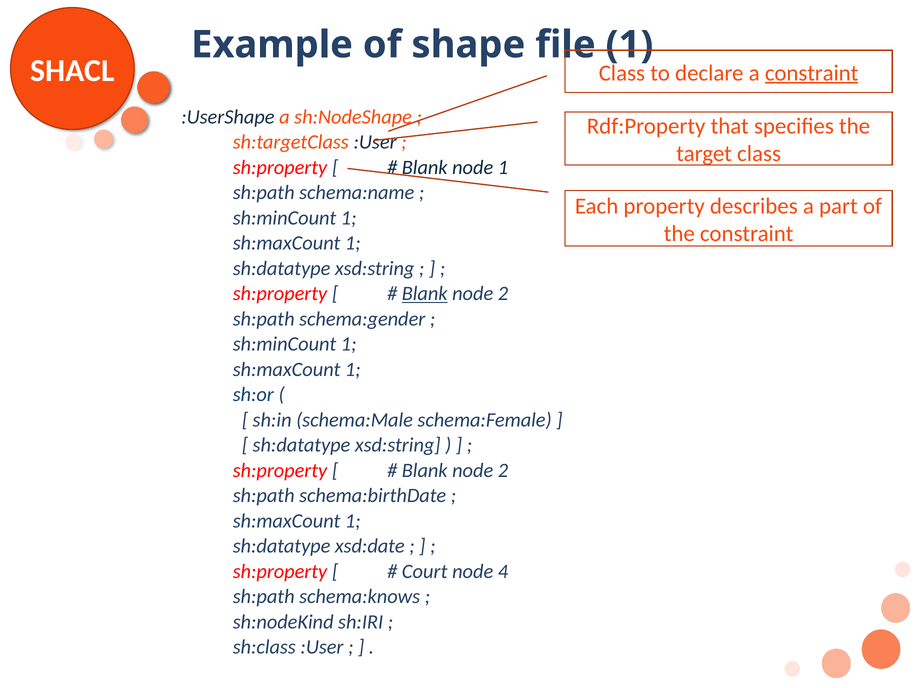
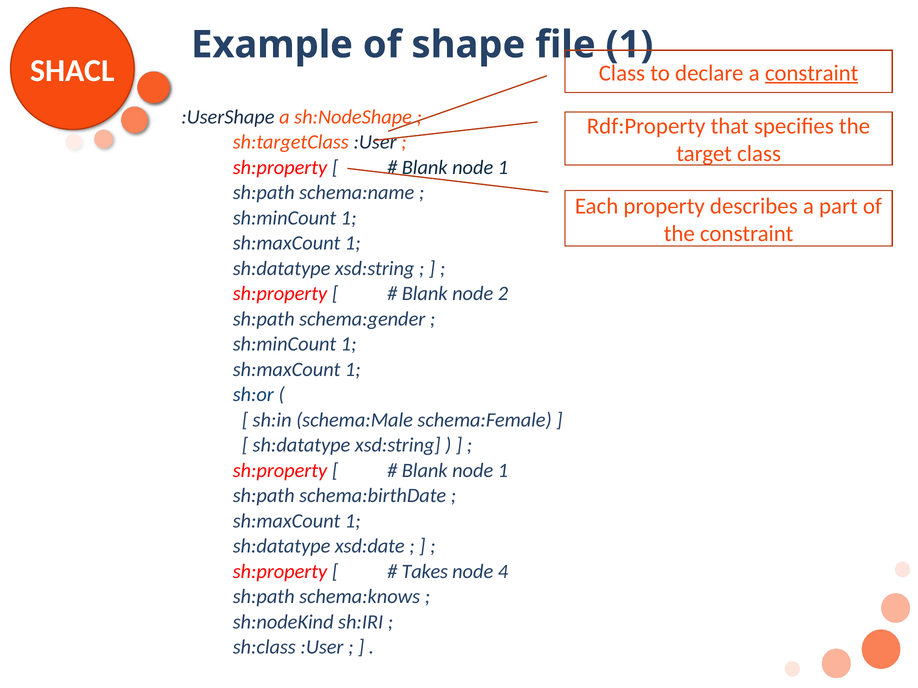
Blank underline: present -> none (425, 294)
2: 2 -> 1 (503, 471)
Court: Court -> Takes (425, 572)
